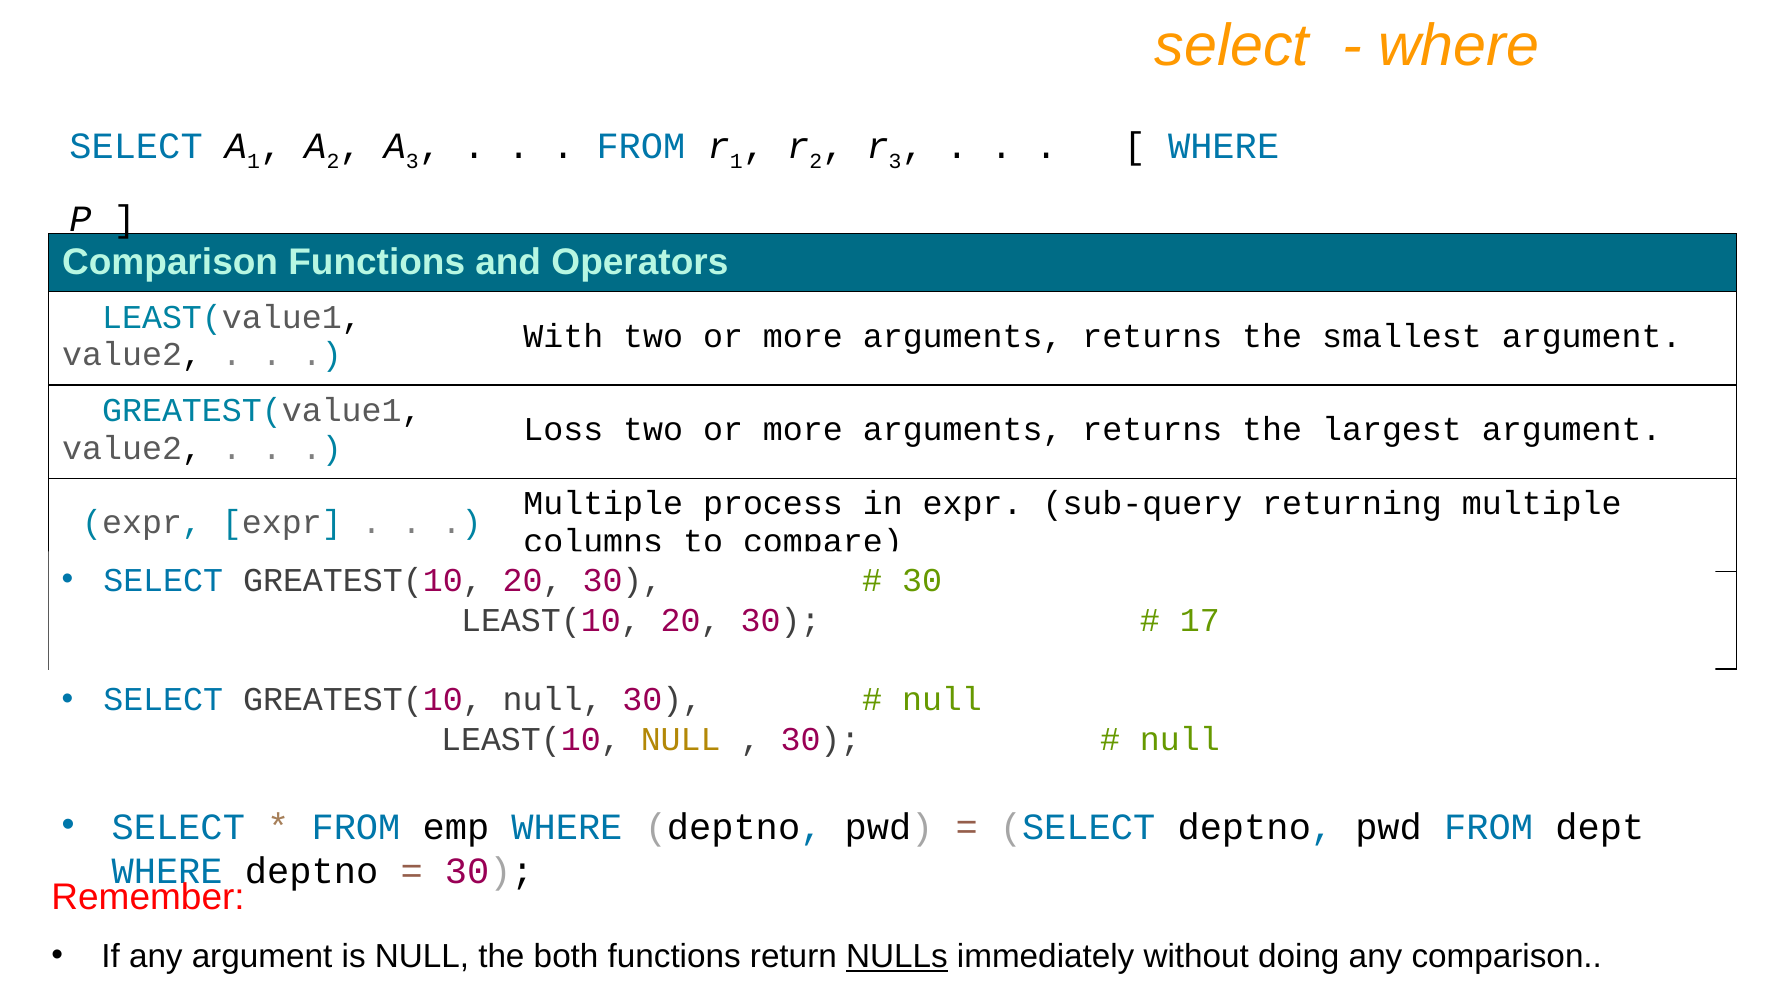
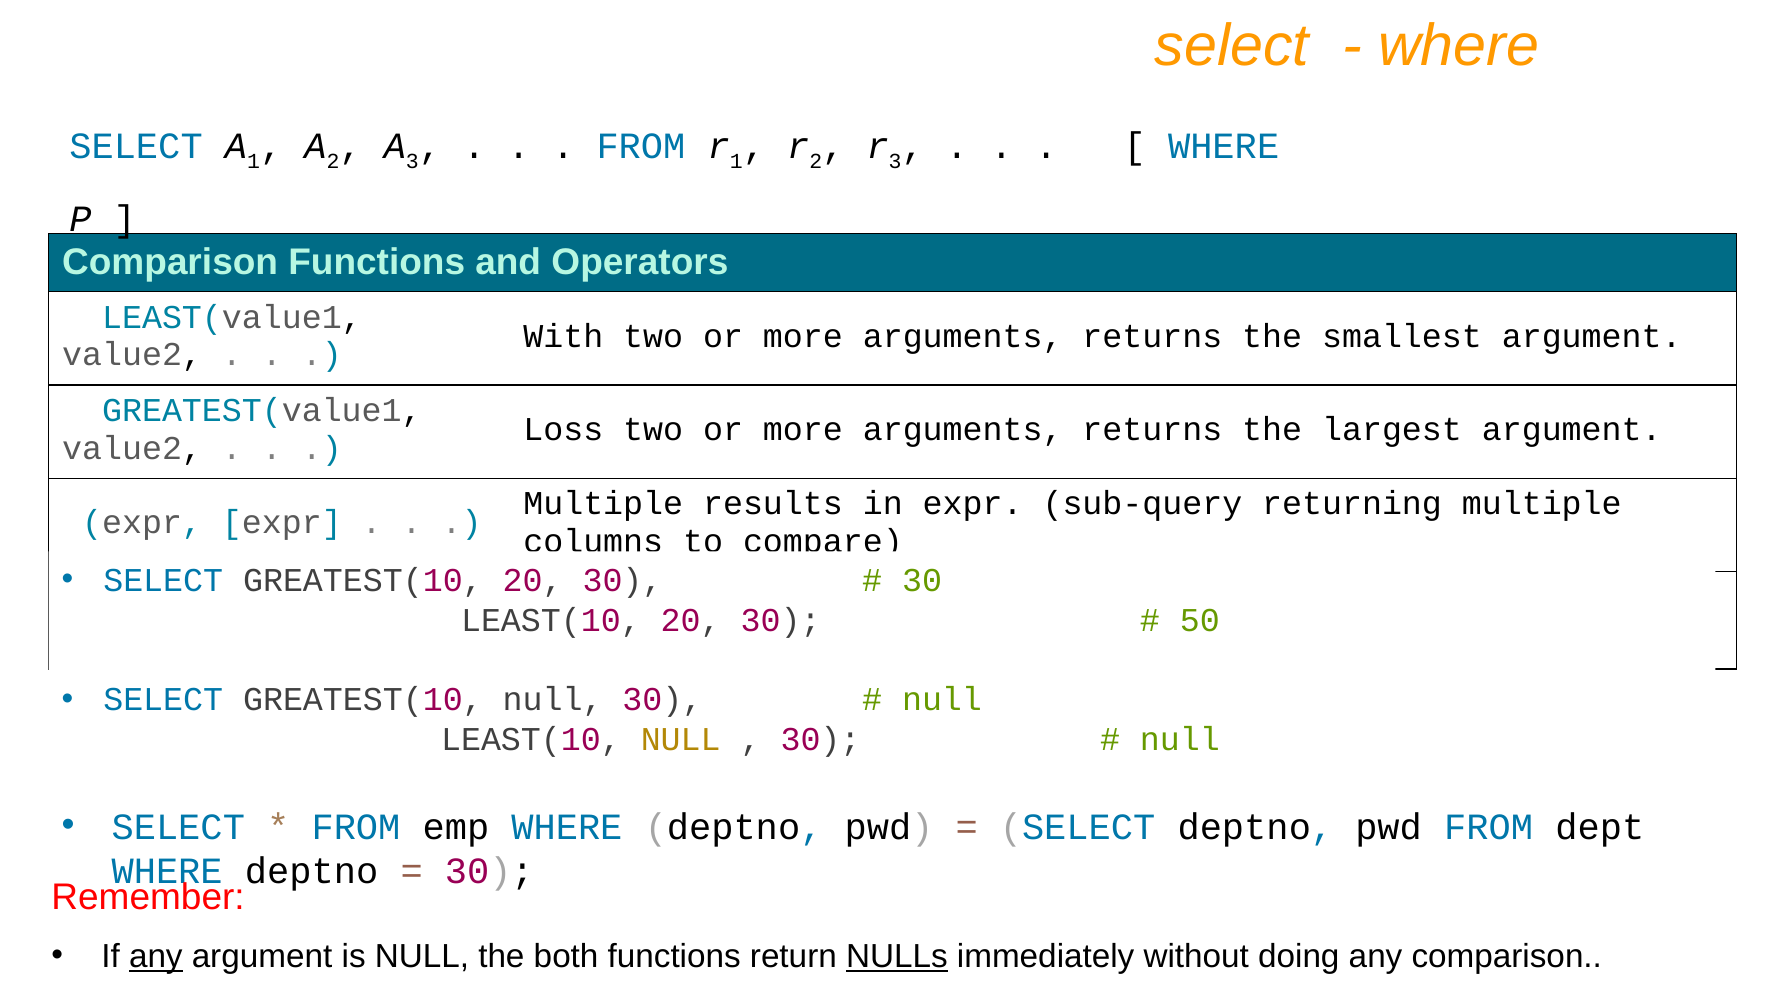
process: process -> results (773, 504)
17: 17 -> 50 (1200, 620)
any underline: none -> present (156, 956)
